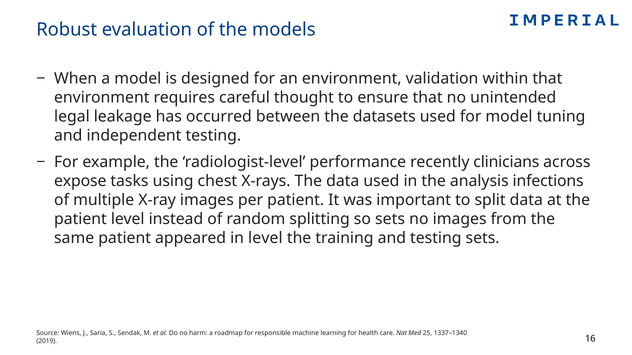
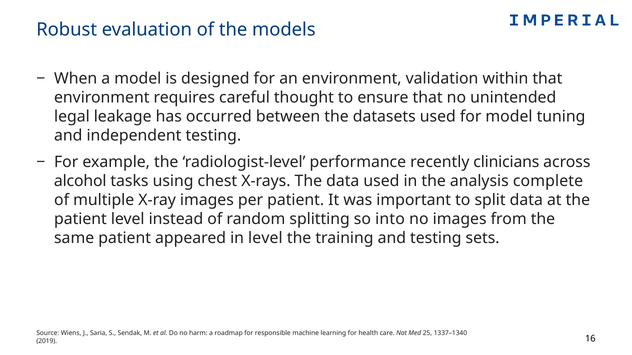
expose: expose -> alcohol (80, 181)
infections: infections -> complete (548, 181)
so sets: sets -> into (390, 219)
